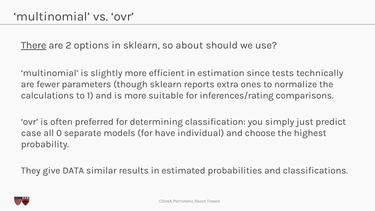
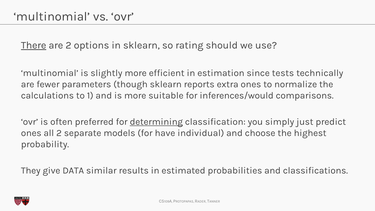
about: about -> rating (189, 45)
inferences/rating: inferences/rating -> inferences/would (237, 96)
determining underline: none -> present (156, 122)
case: case -> ones (31, 133)
all 0: 0 -> 2 (59, 133)
